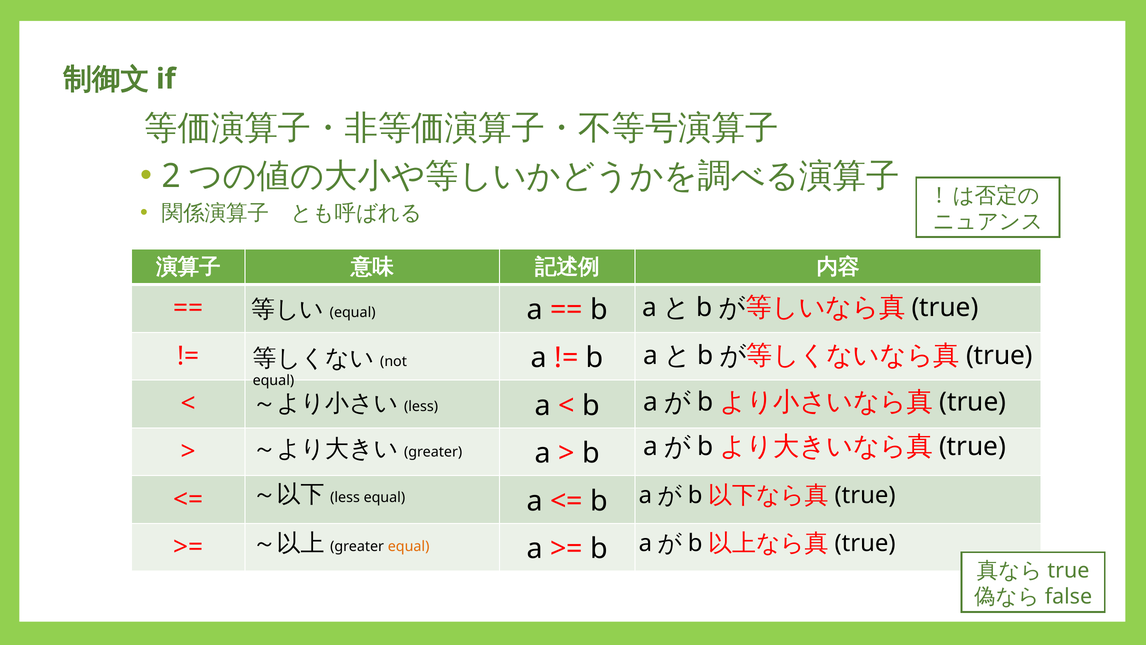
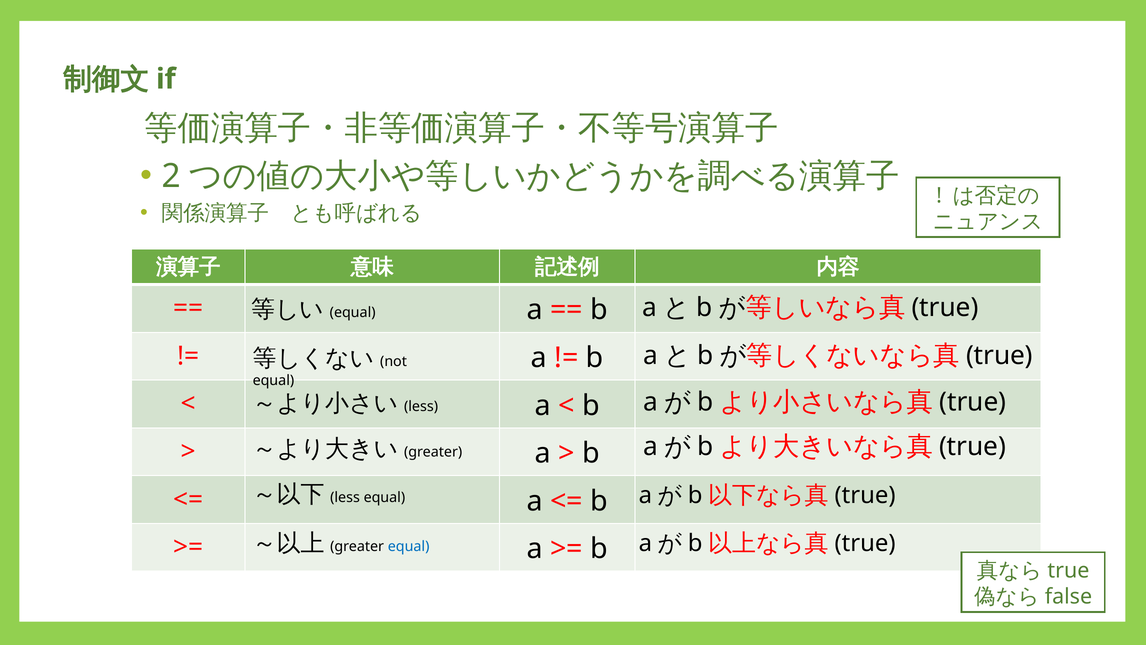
equal colour: orange -> blue (409, 546)
